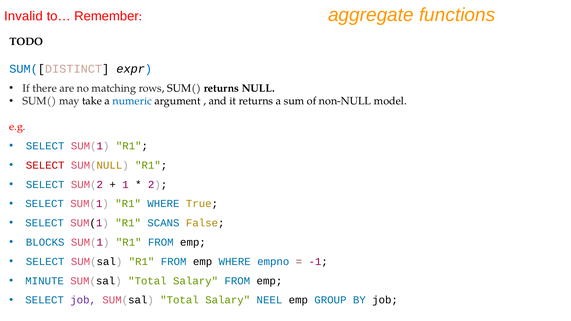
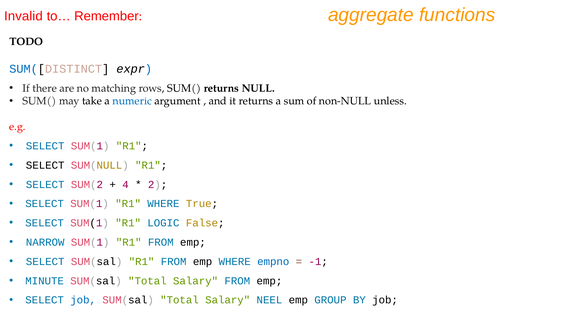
model: model -> unless (390, 101)
SELECT colour: red -> black (45, 165)
1: 1 -> 4 (125, 185)
SCANS: SCANS -> LOGIC (163, 223)
BLOCKS: BLOCKS -> NARROW (45, 242)
job colour: purple -> blue (83, 300)
